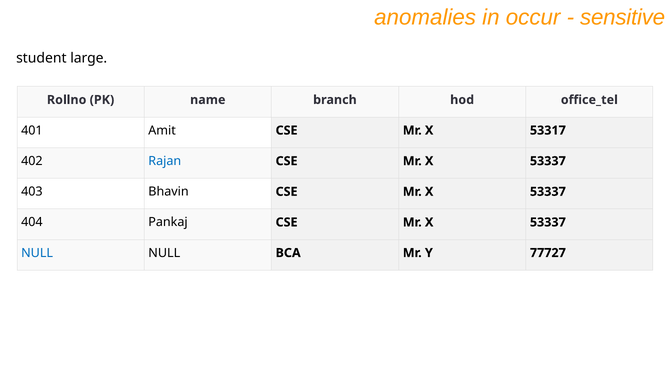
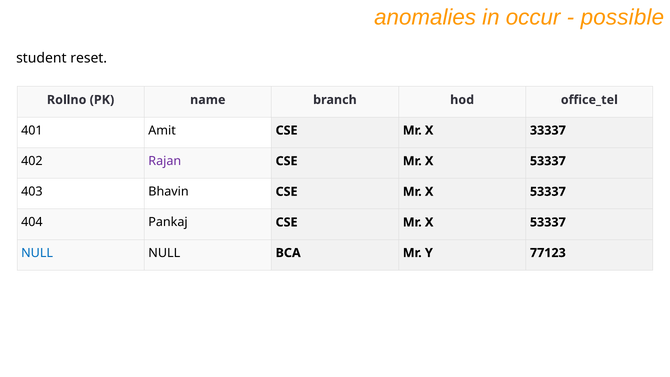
sensitive: sensitive -> possible (622, 17)
large: large -> reset (89, 58)
53317: 53317 -> 33337 (548, 130)
Rajan colour: blue -> purple (165, 161)
77727: 77727 -> 77123 (548, 253)
